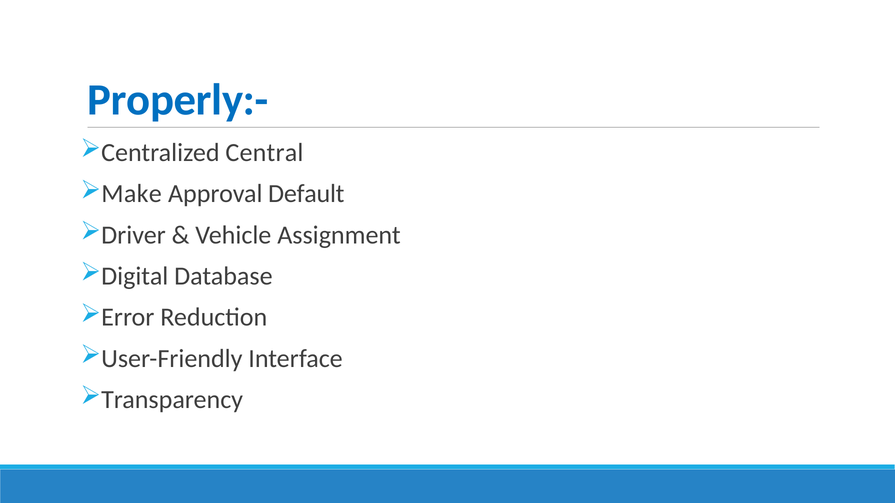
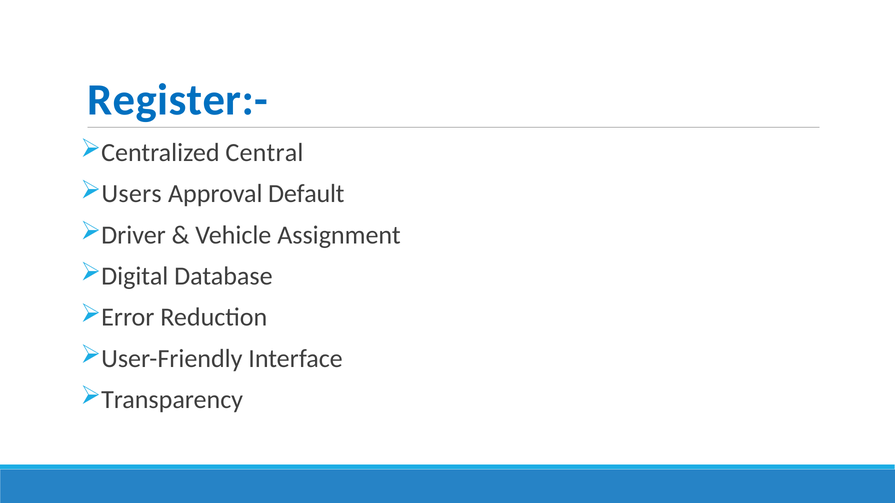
Properly:-: Properly:- -> Register:- (178, 100)
Make: Make -> Users (132, 194)
